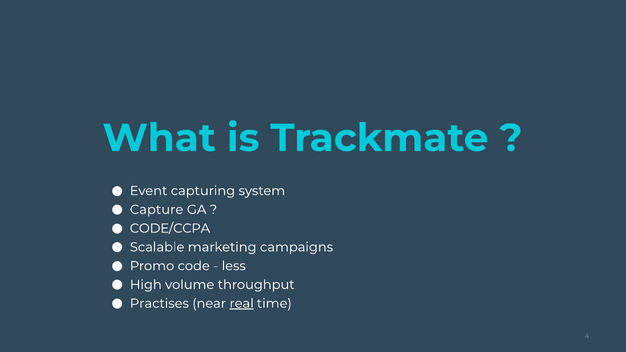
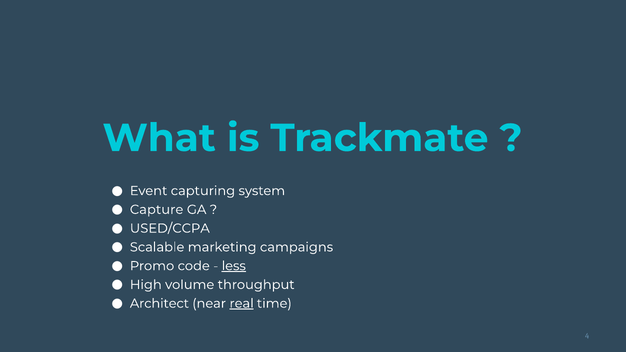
CODE/CCPA: CODE/CCPA -> USED/CCPA (170, 228)
less underline: none -> present (234, 266)
Practises: Practises -> Architect (159, 304)
